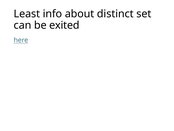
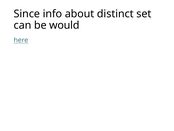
Least: Least -> Since (27, 14)
exited: exited -> would (64, 25)
